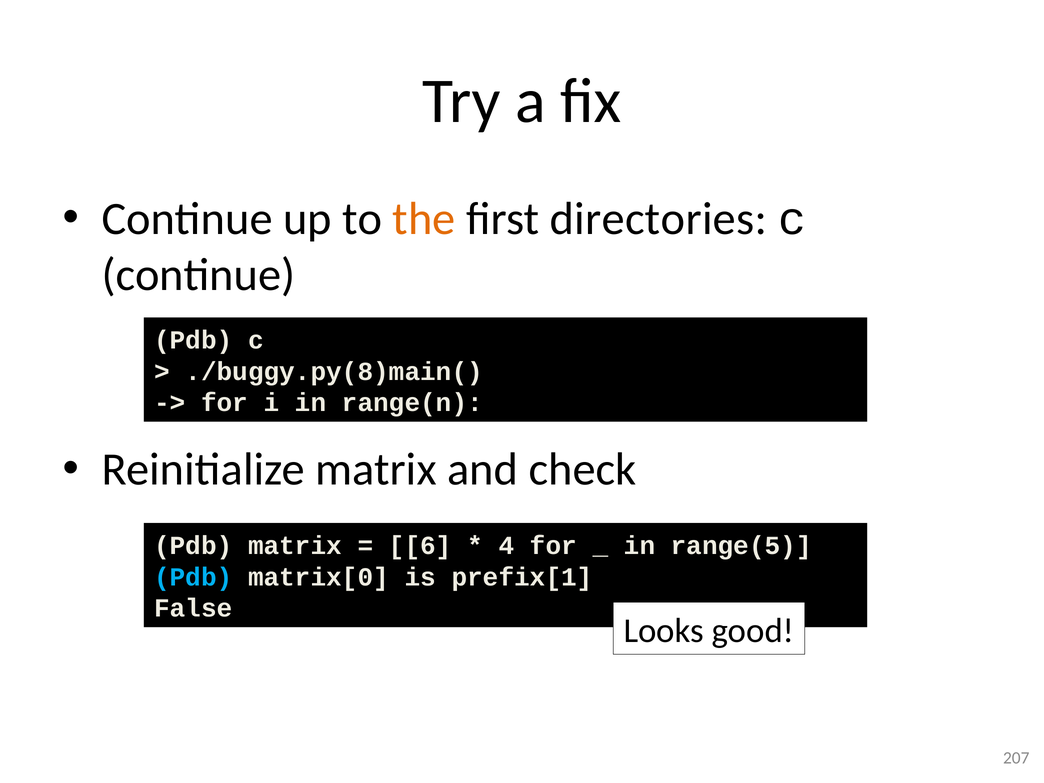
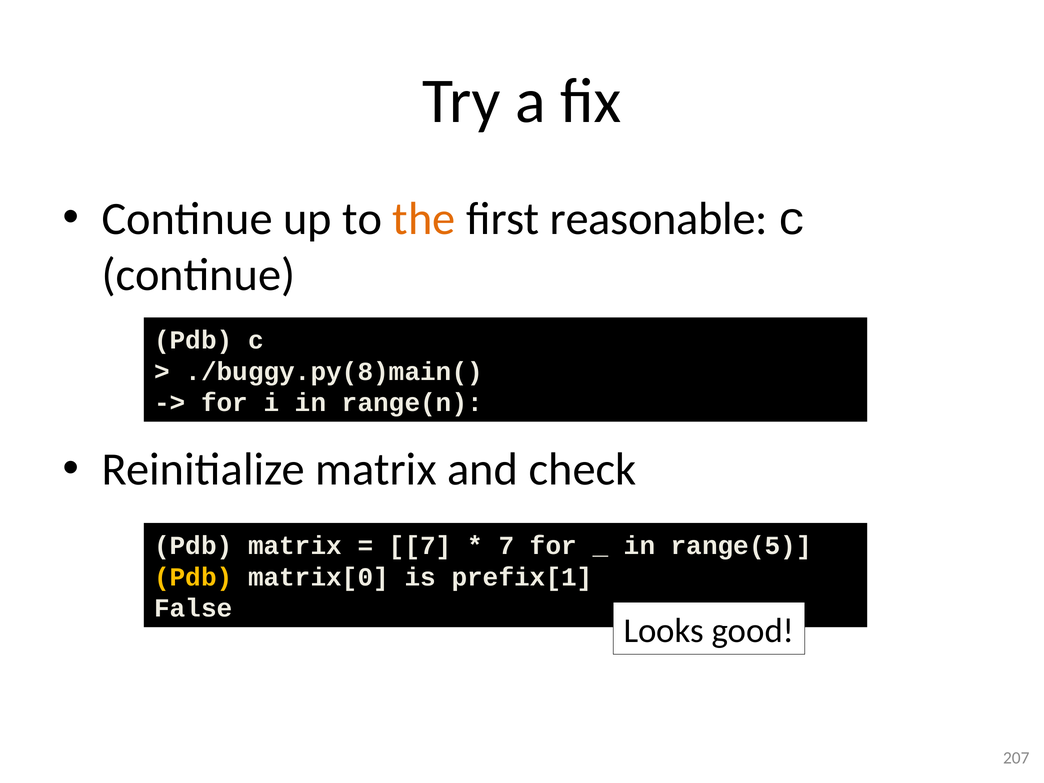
directories: directories -> reasonable (659, 219)
6: 6 -> 7 (420, 546)
4: 4 -> 7 (506, 546)
Pdb colour: light blue -> yellow (193, 577)
